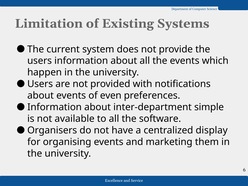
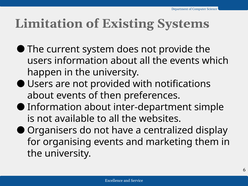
even: even -> then (111, 96)
software: software -> websites (160, 119)
